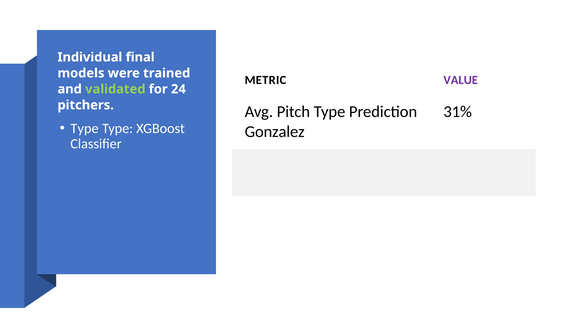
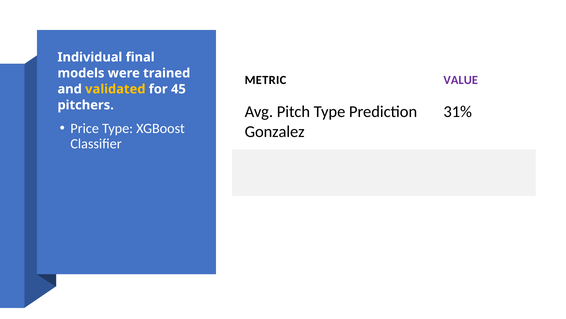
validated colour: light green -> yellow (115, 89)
24: 24 -> 45 (178, 89)
Type: Type -> Price (85, 128)
